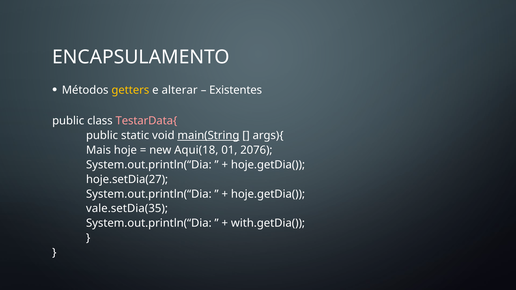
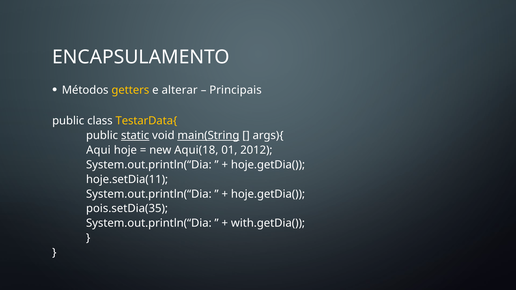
Existentes: Existentes -> Principais (236, 90)
TestarData{ colour: pink -> yellow (146, 121)
static underline: none -> present (135, 136)
Mais: Mais -> Aqui (98, 150)
2076: 2076 -> 2012 (256, 150)
hoje.setDia(27: hoje.setDia(27 -> hoje.setDia(11 (127, 180)
vale.setDia(35: vale.setDia(35 -> pois.setDia(35 (127, 209)
